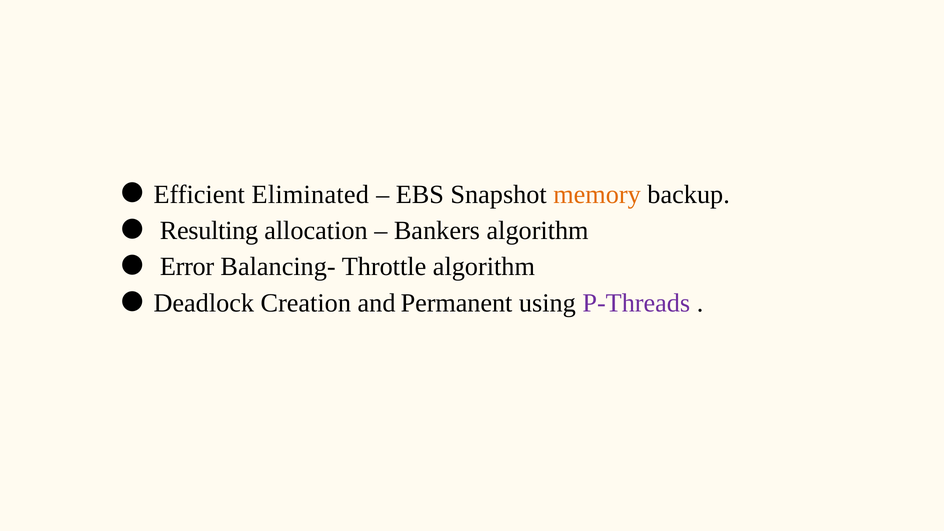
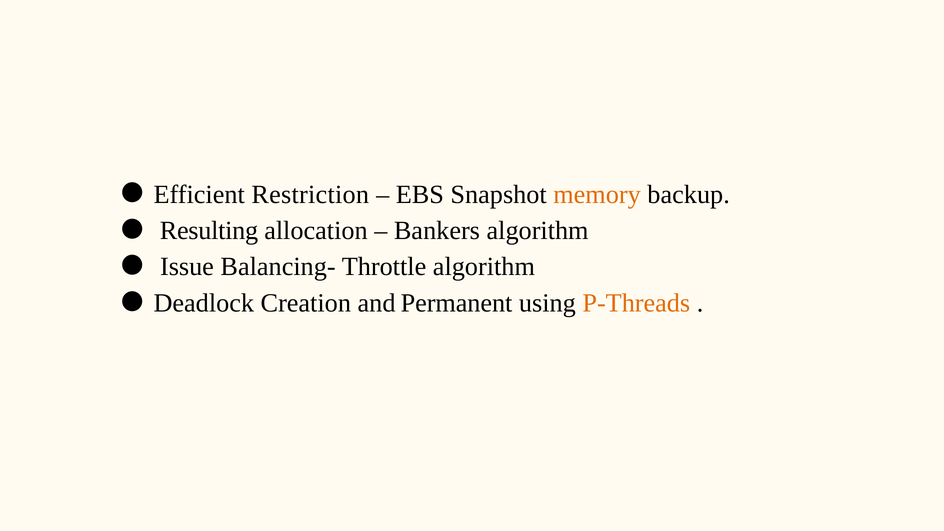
Eliminated: Eliminated -> Restriction (310, 194)
Error: Error -> Issue (187, 267)
P-Threads colour: purple -> orange (636, 303)
